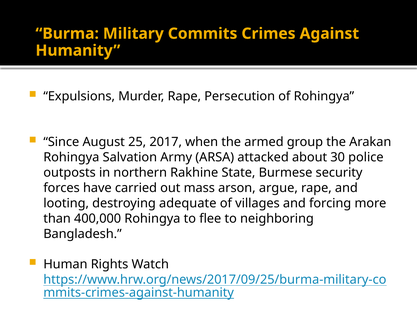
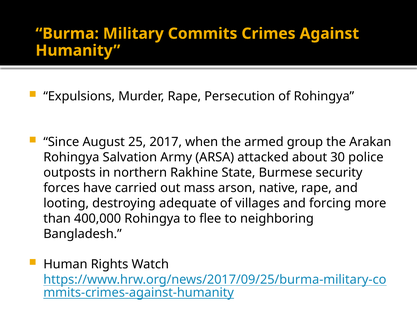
argue: argue -> native (278, 188)
